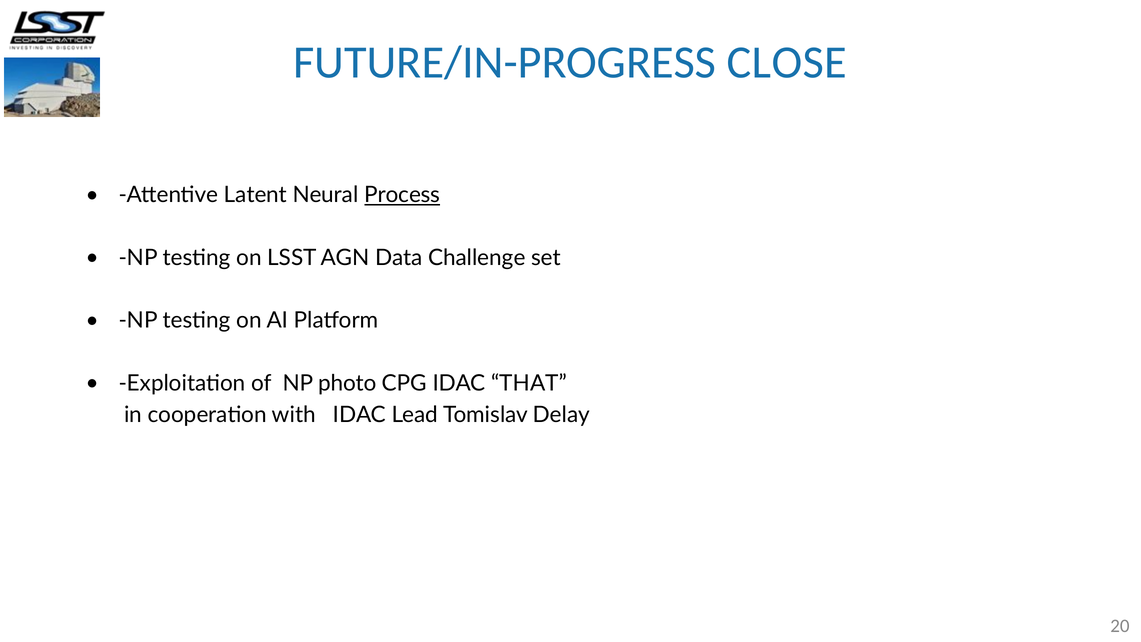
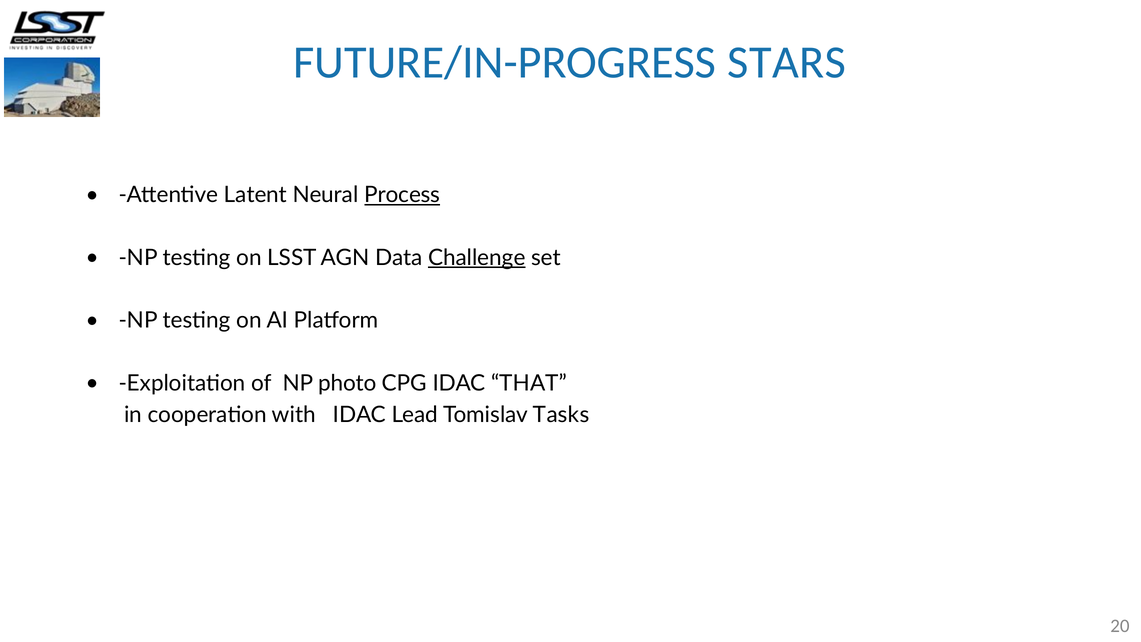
CLOSE: CLOSE -> STARS (787, 62)
Challenge underline: none -> present (477, 258)
Delay: Delay -> Tasks (561, 415)
